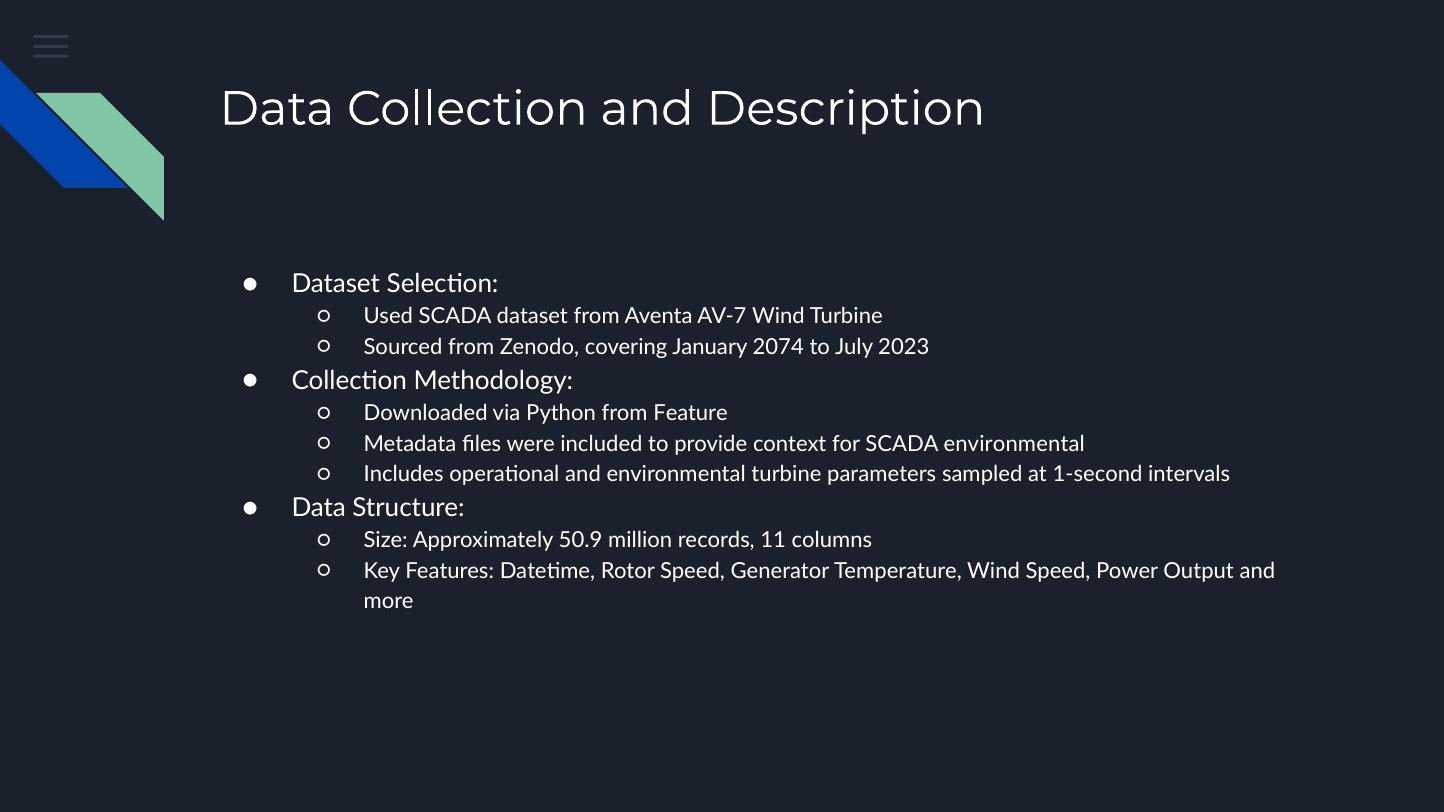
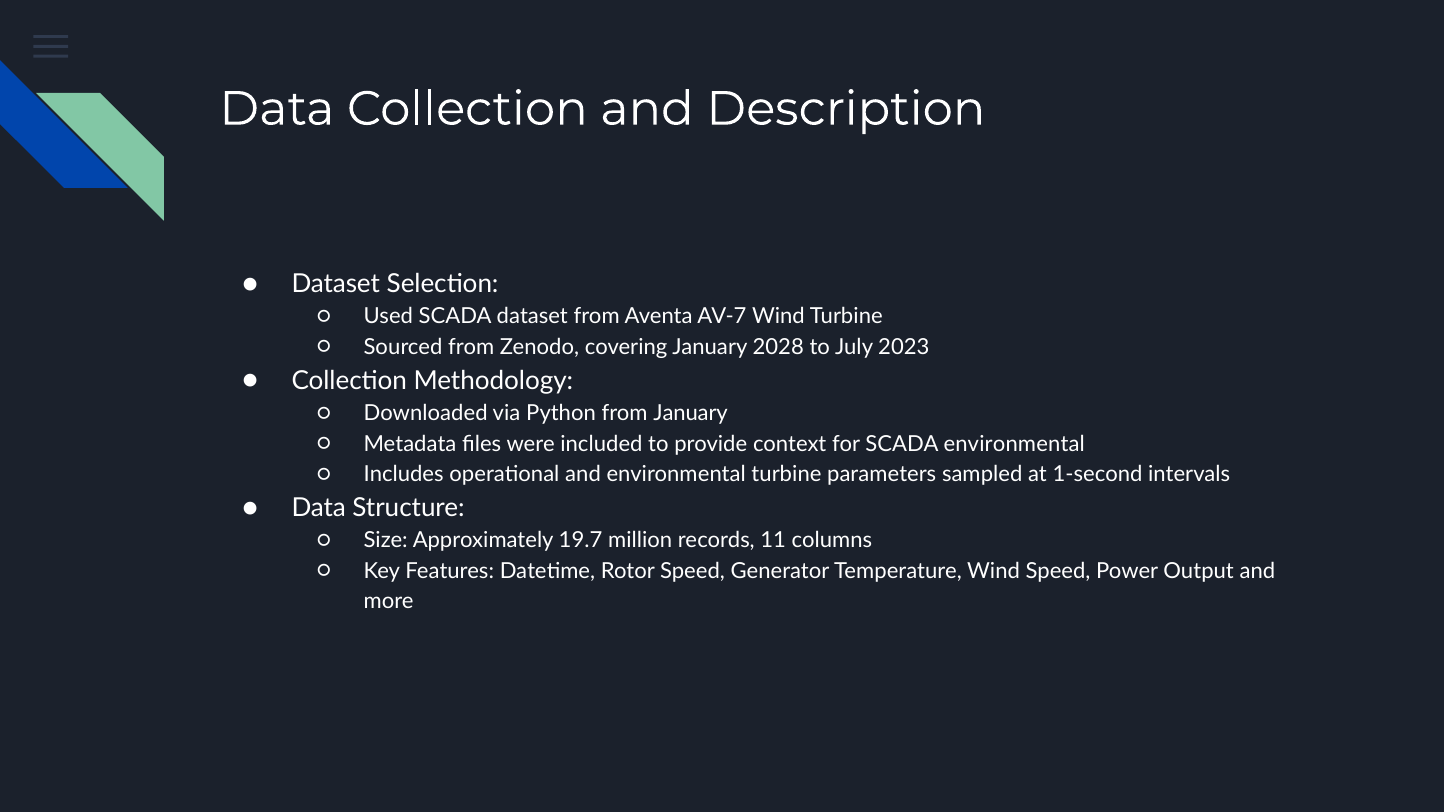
2074: 2074 -> 2028 (778, 347)
from Feature: Feature -> January (691, 413)
50.9: 50.9 -> 19.7 (581, 541)
